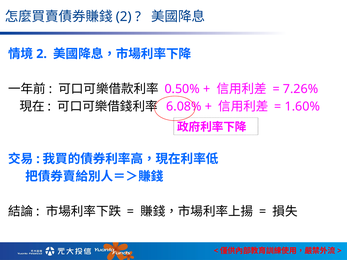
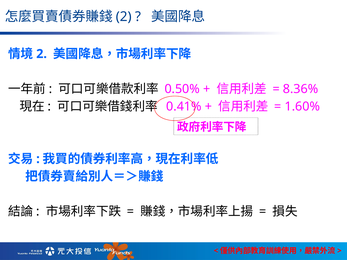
7.26%: 7.26% -> 8.36% (301, 89)
6.08%: 6.08% -> 0.41% (184, 107)
